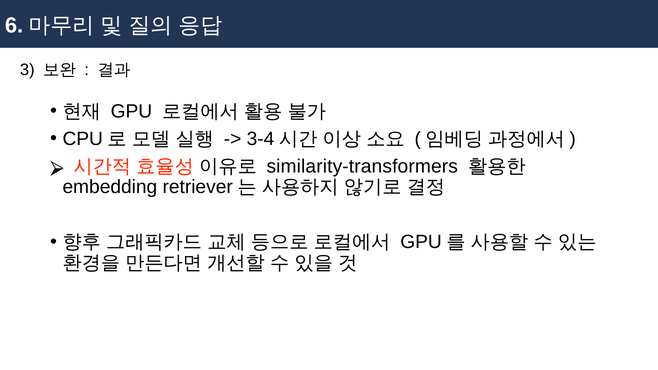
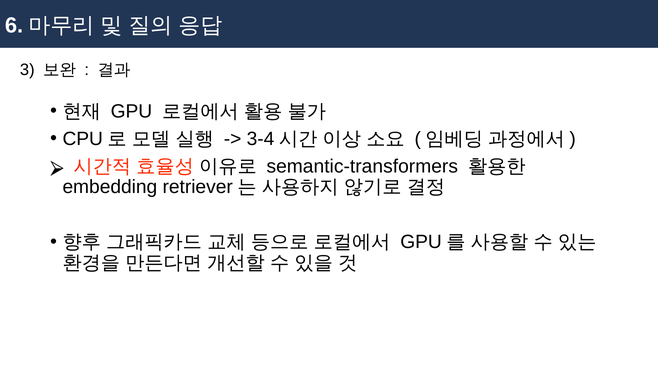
similarity-transformers: similarity-transformers -> semantic-transformers (362, 166)
